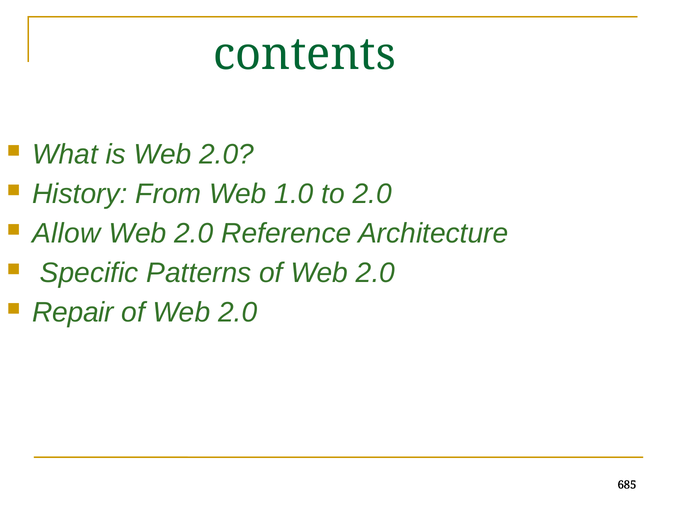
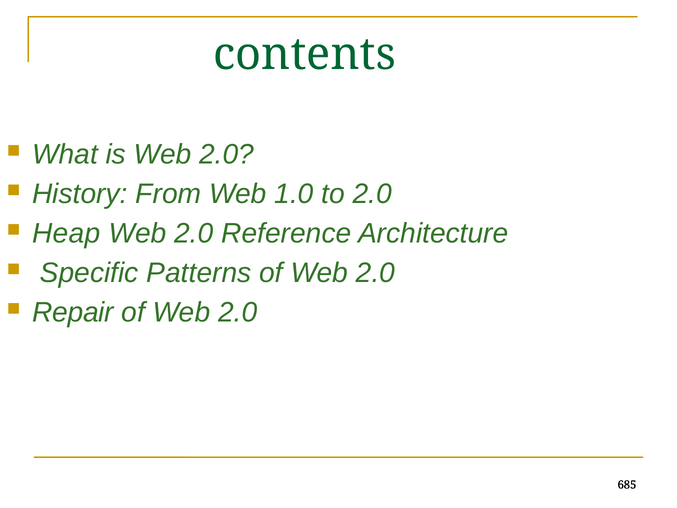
Allow: Allow -> Heap (66, 234)
